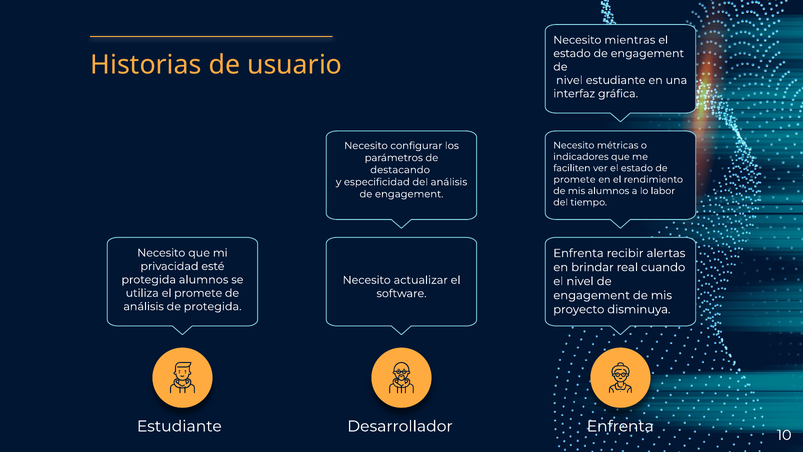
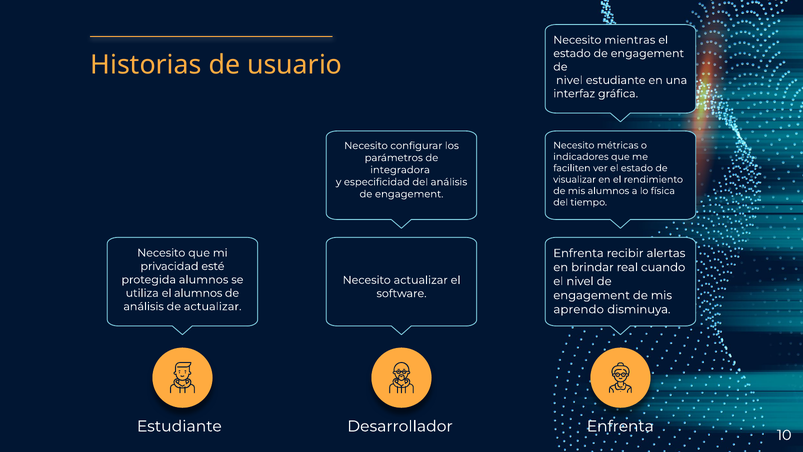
destacando: destacando -> integradora (400, 170)
promete: promete -> visualizar (575, 179)
labor: labor -> física (663, 191)
el promete: promete -> alumnos (198, 293)
de protegida: protegida -> actualizar (213, 306)
proyecto: proyecto -> aprendo (579, 309)
